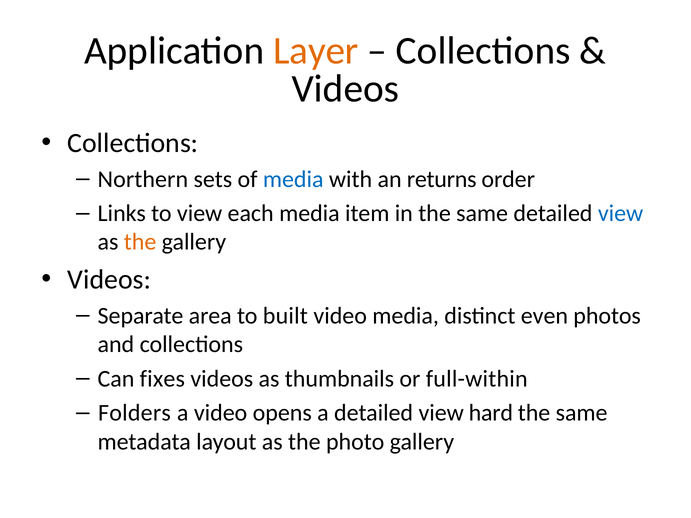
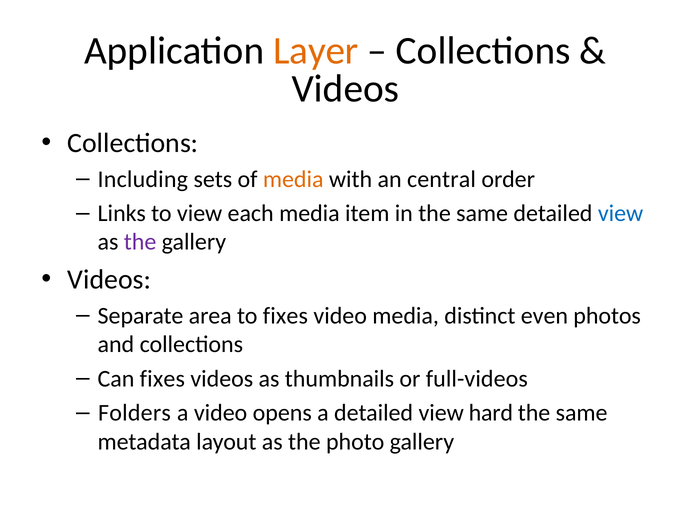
Northern: Northern -> Including (143, 179)
media colour: blue -> orange (293, 179)
returns: returns -> central (441, 179)
the colour: orange -> purple (140, 242)
to built: built -> fixes (285, 316)
full-within: full-within -> full-videos (477, 379)
